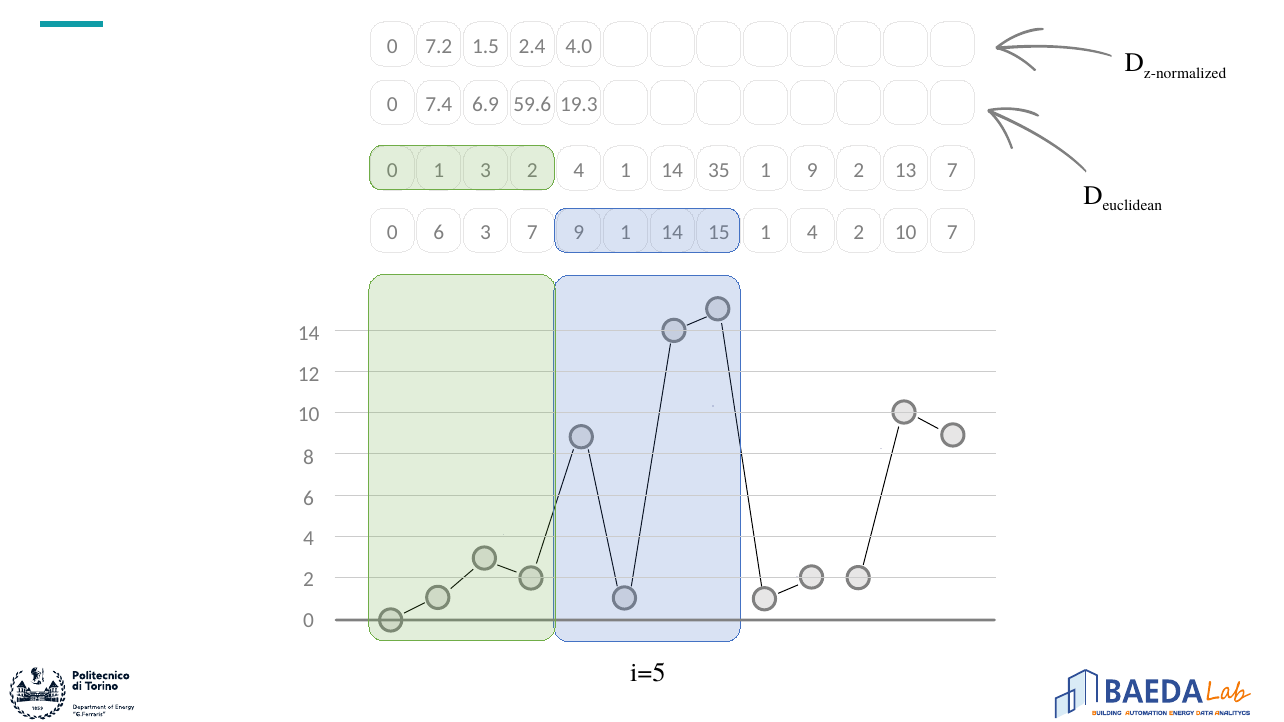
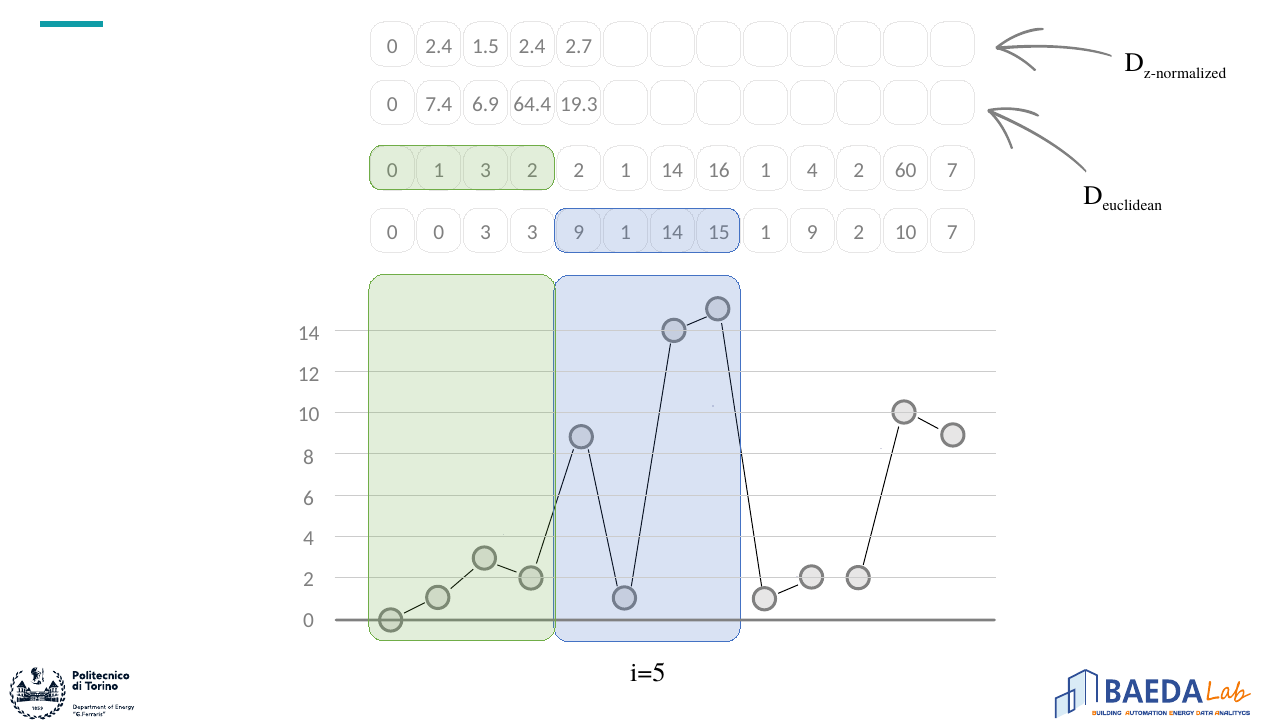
0 7.2: 7.2 -> 2.4 (439, 47)
4.0: 4.0 -> 2.7 (579, 47)
59.6: 59.6 -> 64.4 (532, 105)
4: 4 -> 2 (579, 171)
35: 35 -> 16 (719, 171)
1 9: 9 -> 4 (812, 171)
13: 13 -> 60 (906, 171)
6: 6 -> 0 (439, 233)
3 7: 7 -> 3 (532, 233)
1 4: 4 -> 9 (812, 233)
